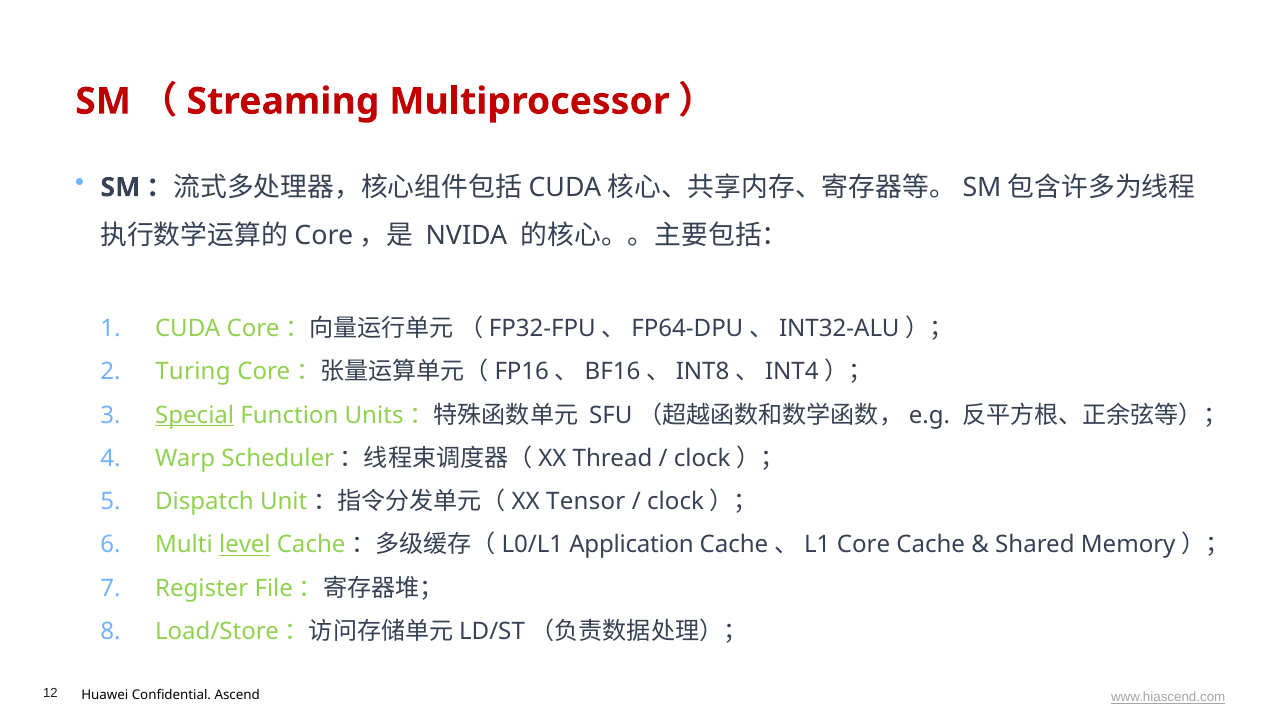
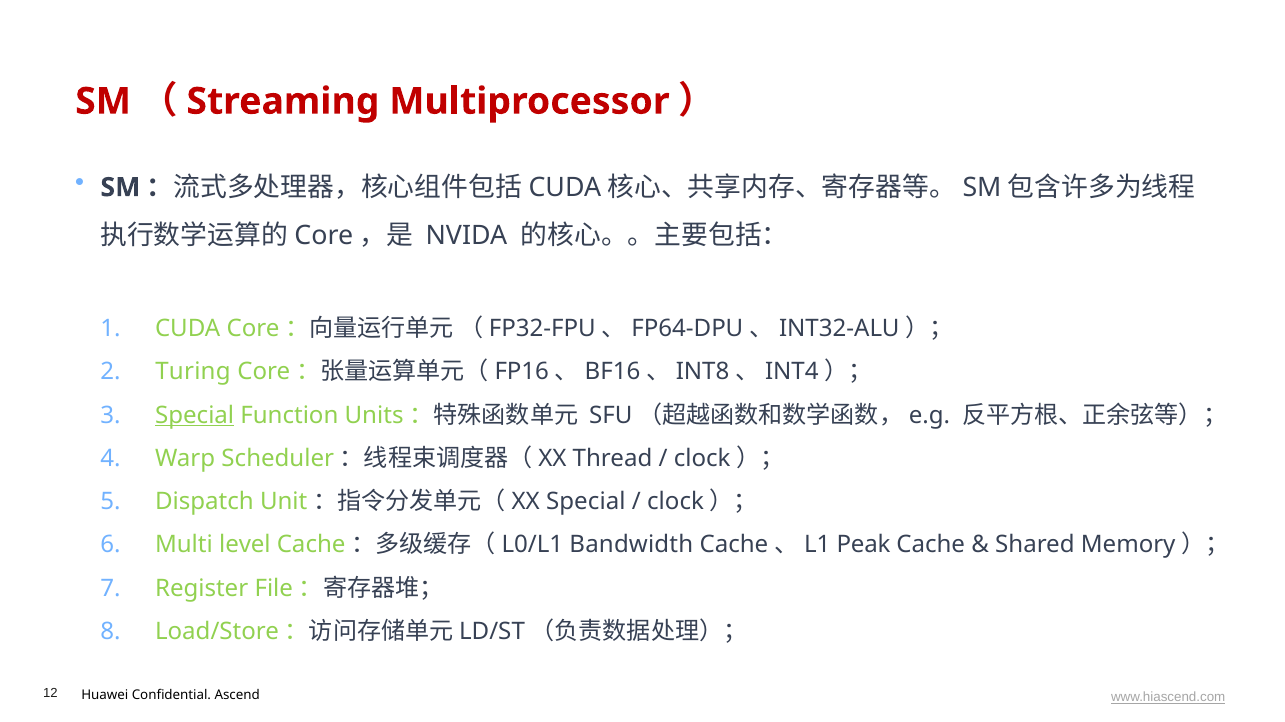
Tensor: Tensor -> Special (586, 502)
level underline: present -> none (245, 545)
Application: Application -> Bandwidth (631, 545)
Core: Core -> Peak (864, 545)
